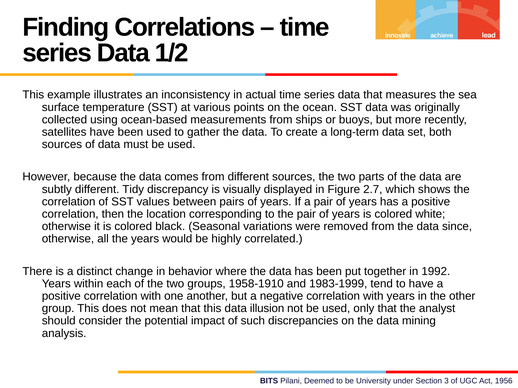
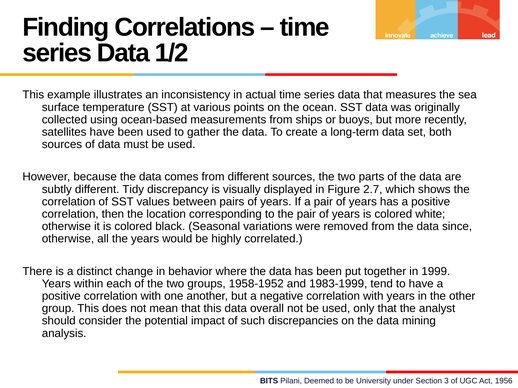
1992: 1992 -> 1999 (436, 272)
1958-1910: 1958-1910 -> 1958-1952 (256, 284)
illusion: illusion -> overall (267, 309)
